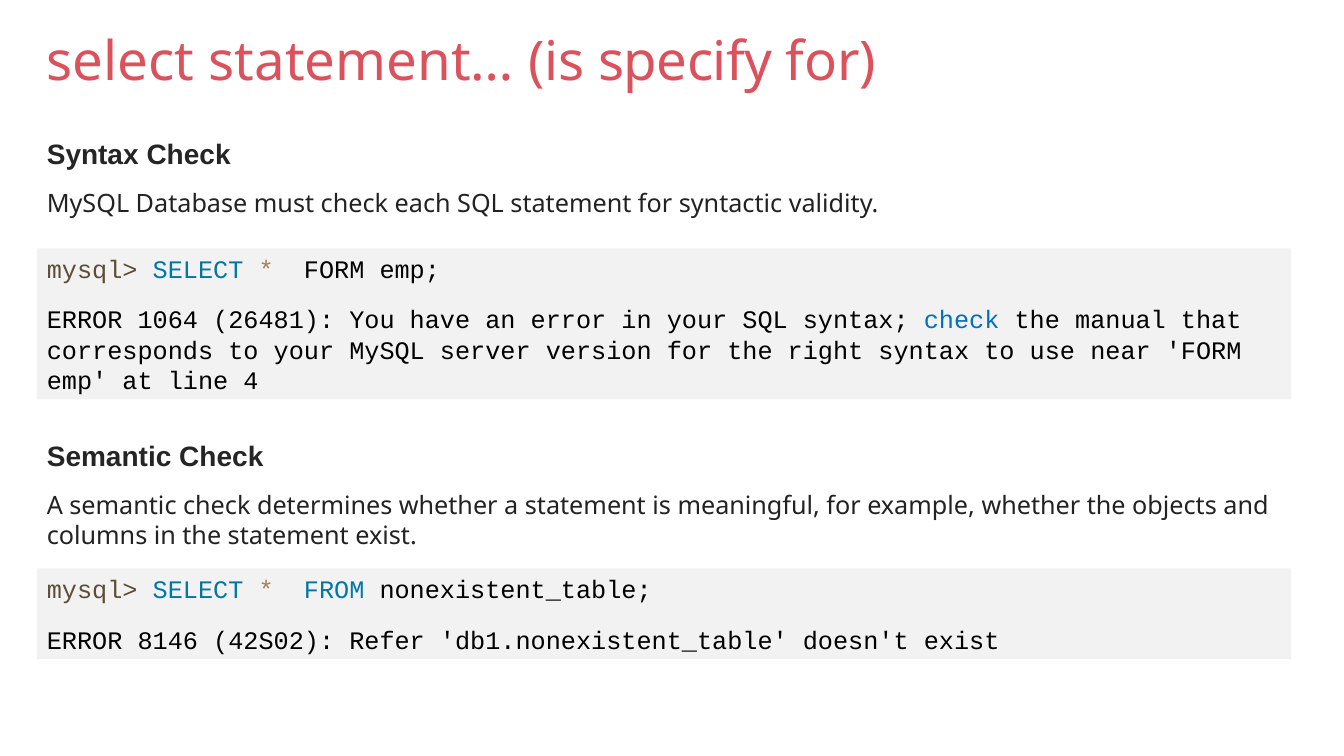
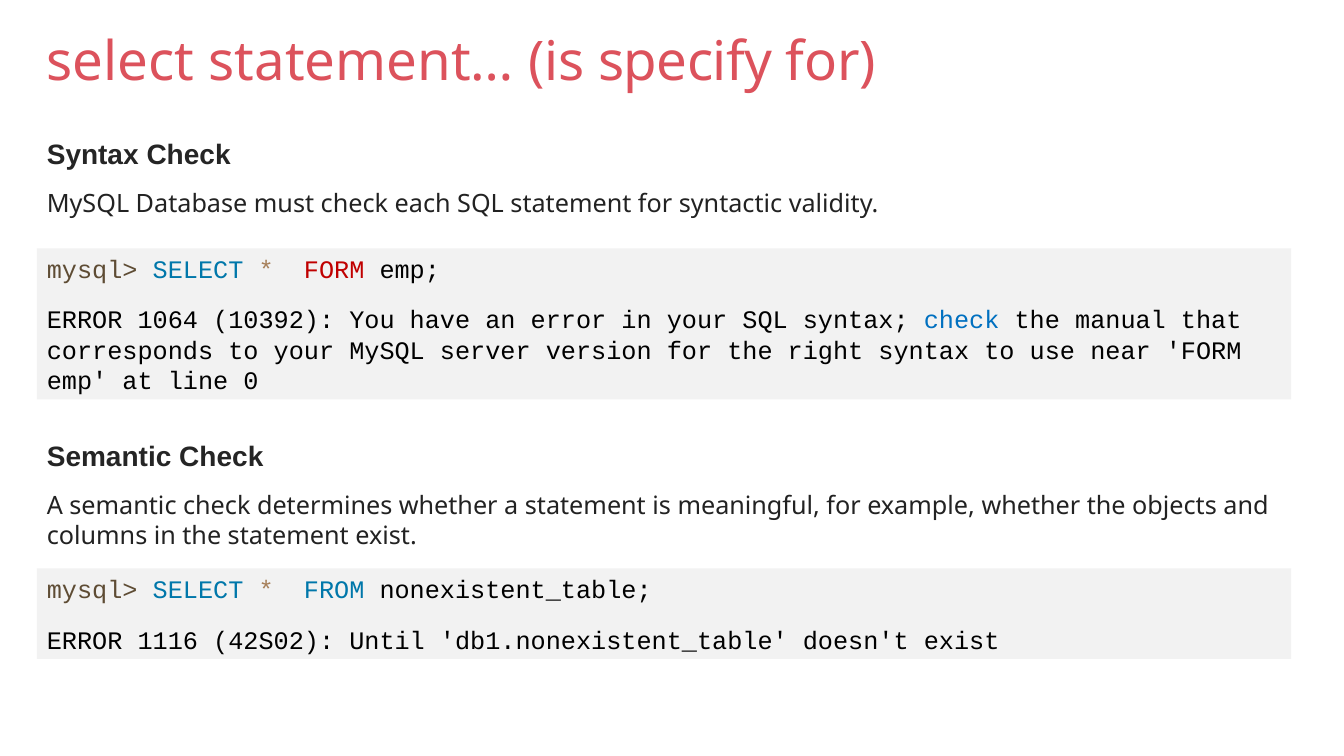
FORM colour: black -> red (334, 270)
26481: 26481 -> 10392 (274, 321)
4: 4 -> 0 (251, 381)
8146: 8146 -> 1116 (168, 641)
Refer: Refer -> Until (387, 641)
